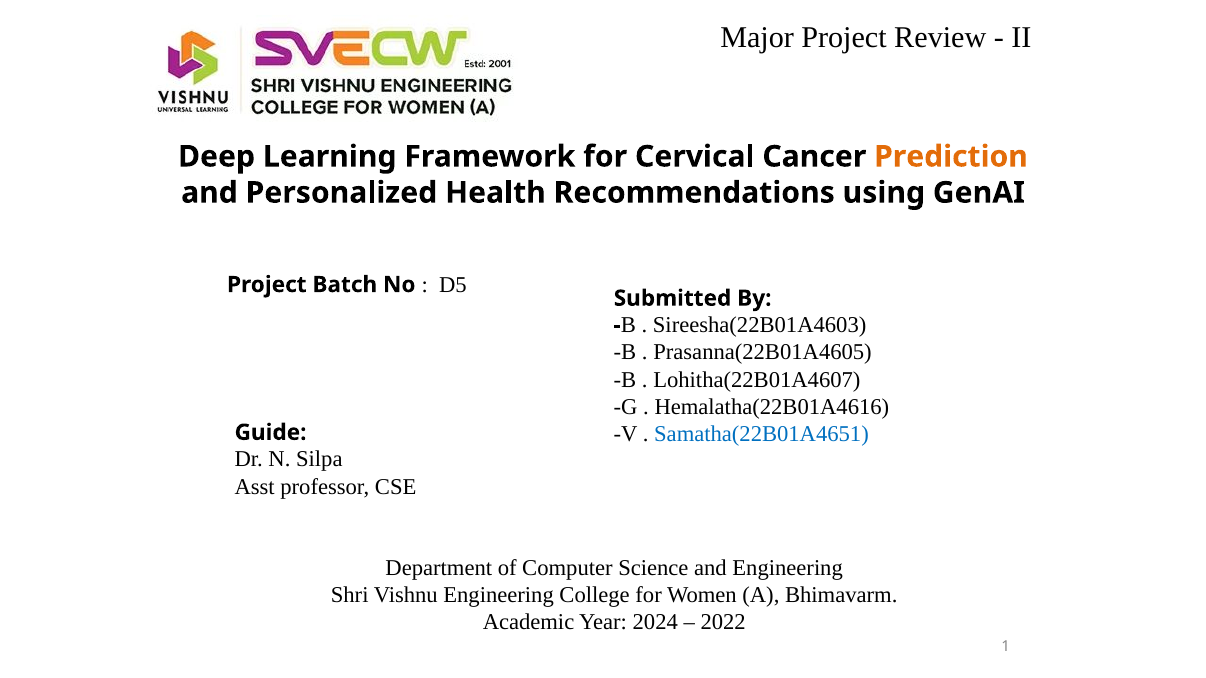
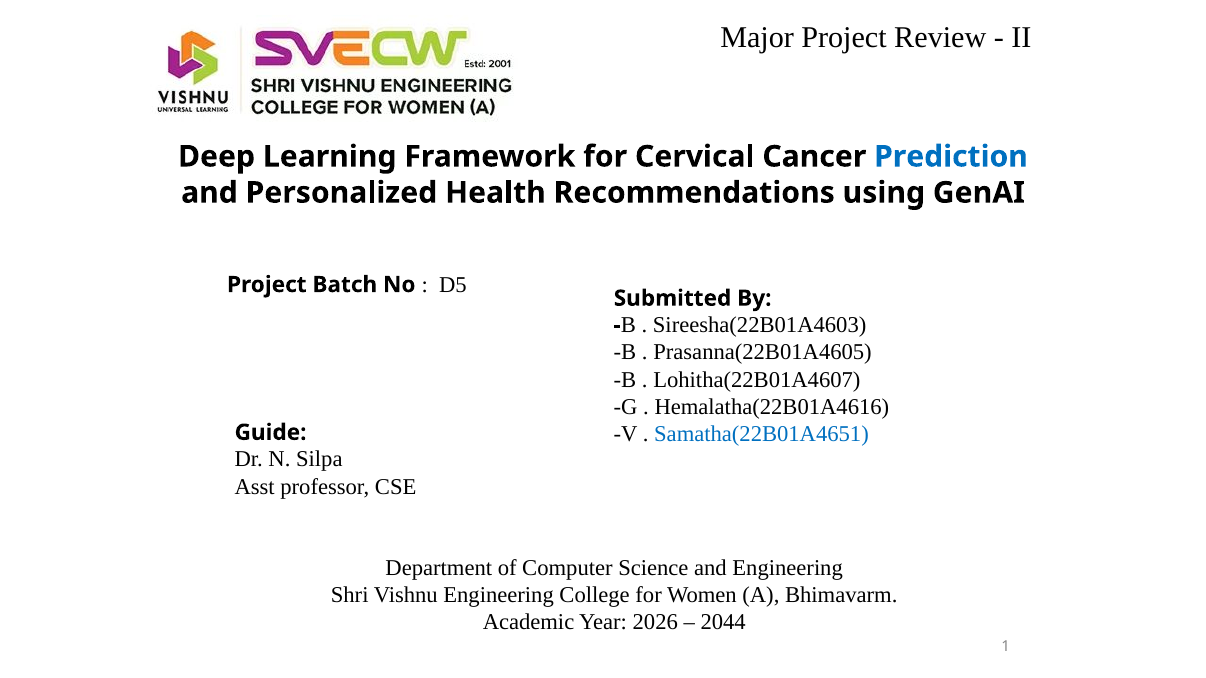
Prediction colour: orange -> blue (951, 157)
2024: 2024 -> 2026 (655, 623)
2022: 2022 -> 2044 (723, 623)
